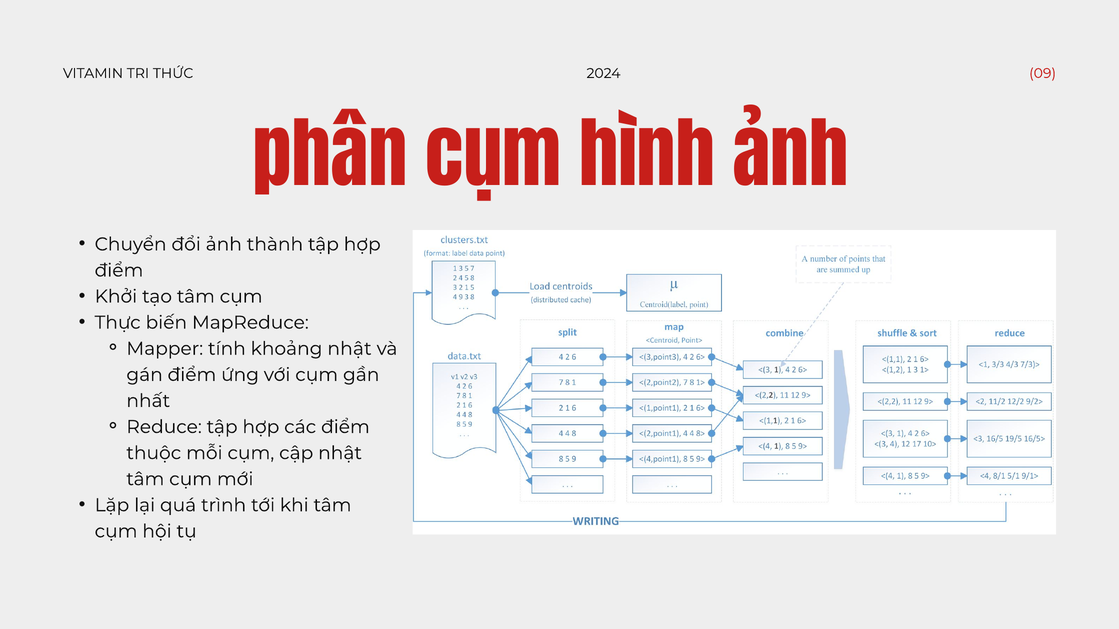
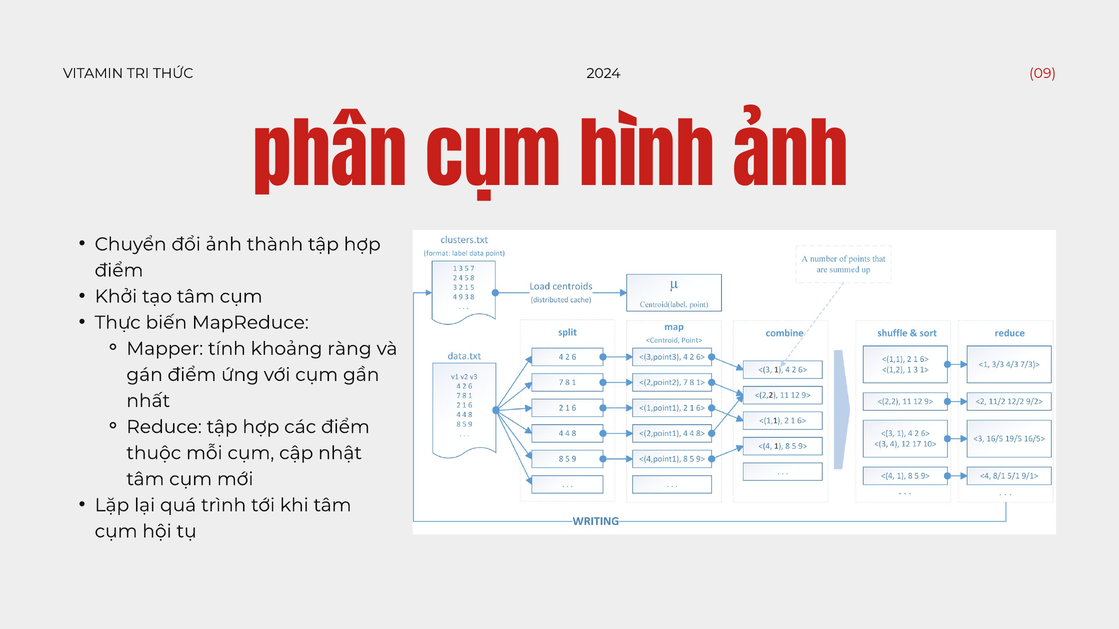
khoảng nhật: nhật -> ràng (350, 349)
